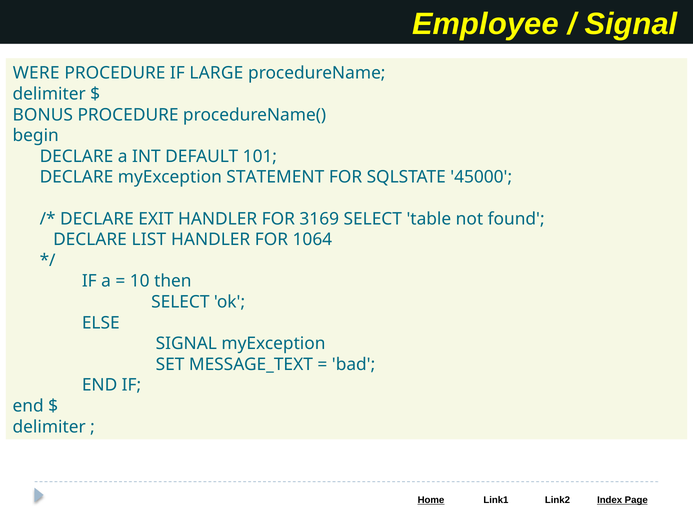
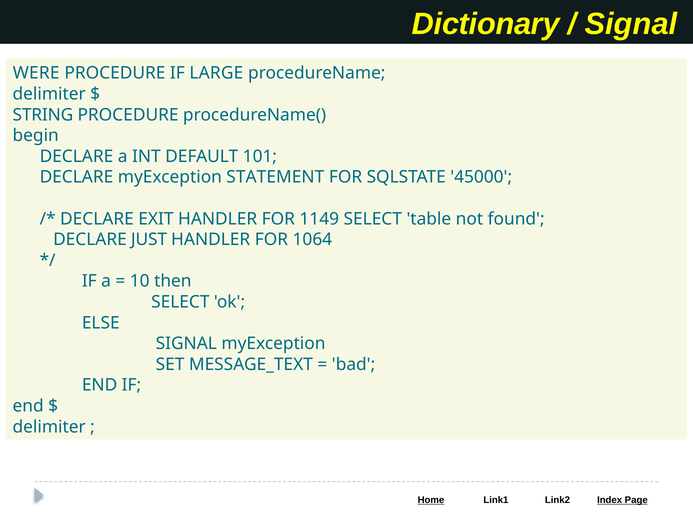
Employee: Employee -> Dictionary (486, 24)
BONUS: BONUS -> STRING (43, 115)
3169: 3169 -> 1149 (319, 219)
LIST: LIST -> JUST (149, 239)
